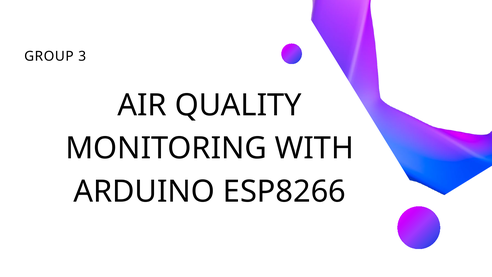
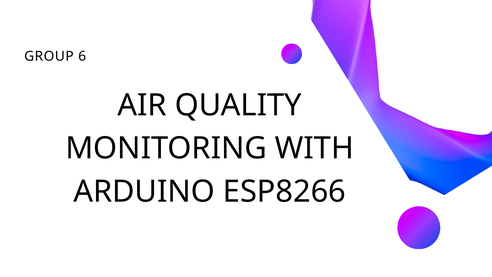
3: 3 -> 6 (82, 56)
